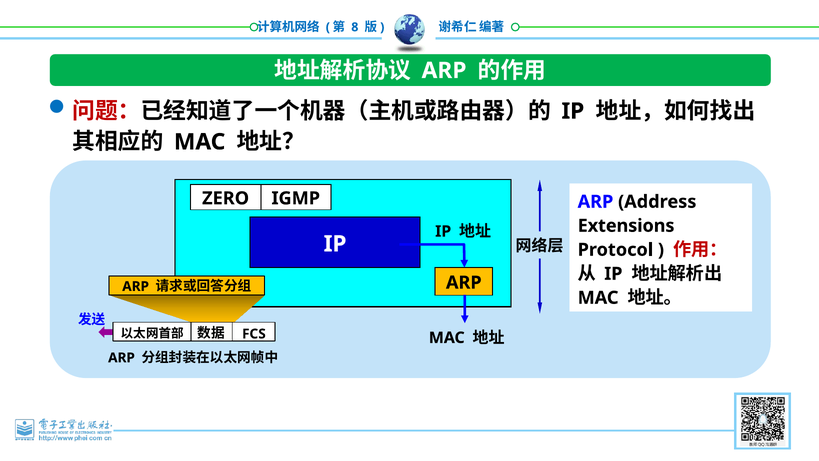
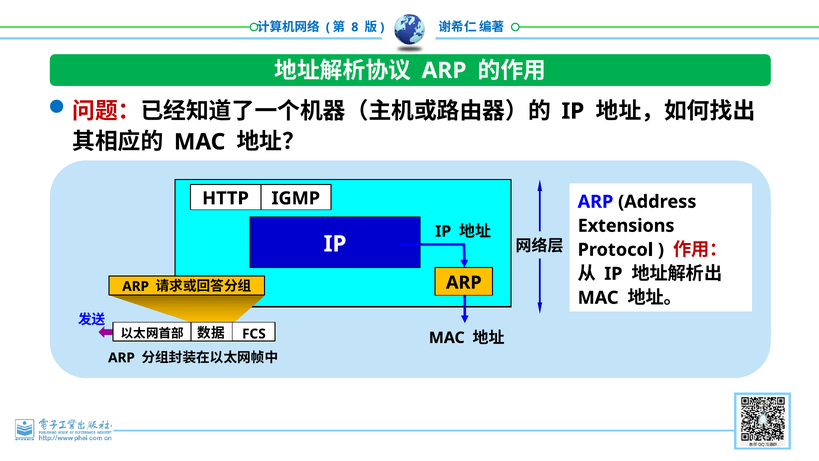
ZERO: ZERO -> HTTP (225, 198)
